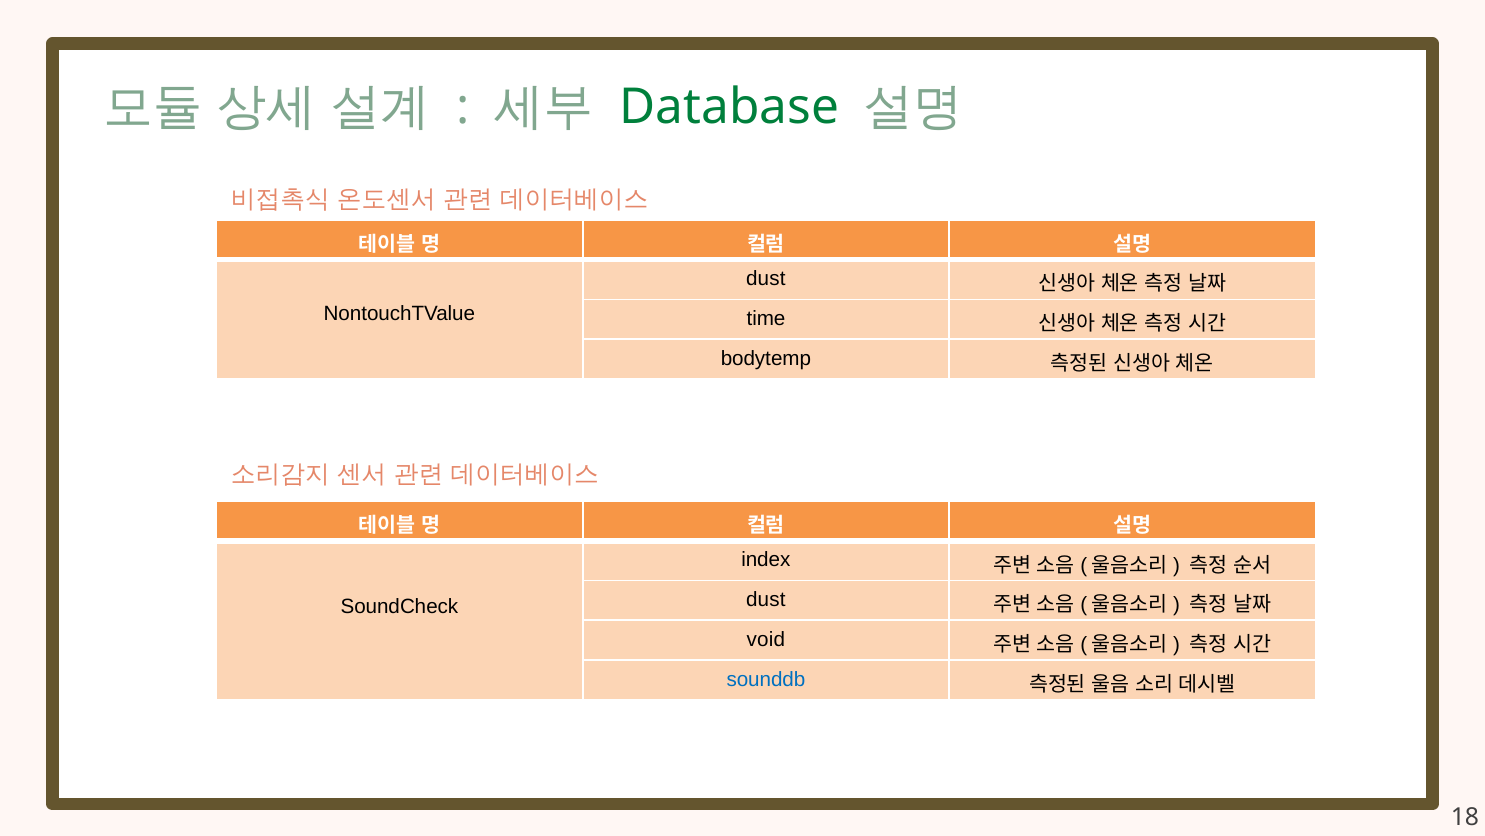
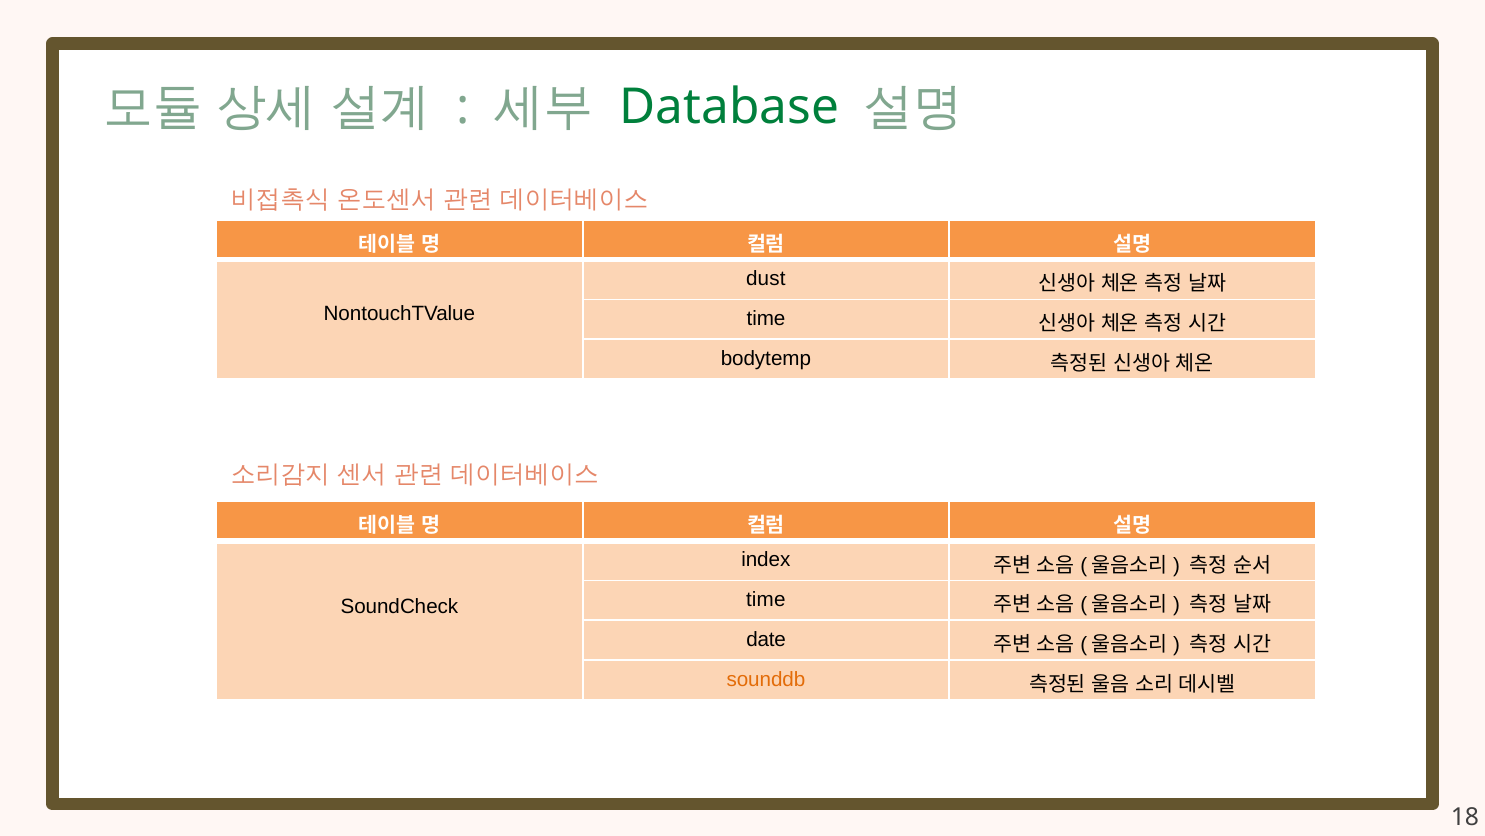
dust: dust -> time (766, 599)
void: void -> date (766, 639)
sounddb colour: blue -> orange (766, 679)
